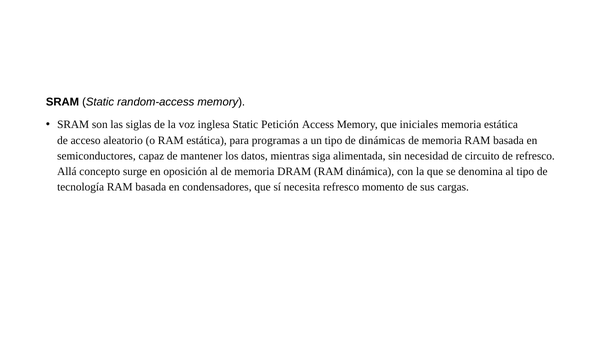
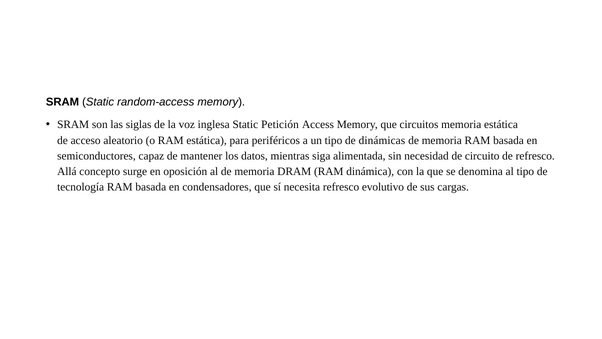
iniciales: iniciales -> circuitos (419, 125)
programas: programas -> periféricos (276, 140)
momento: momento -> evolutivo (383, 187)
